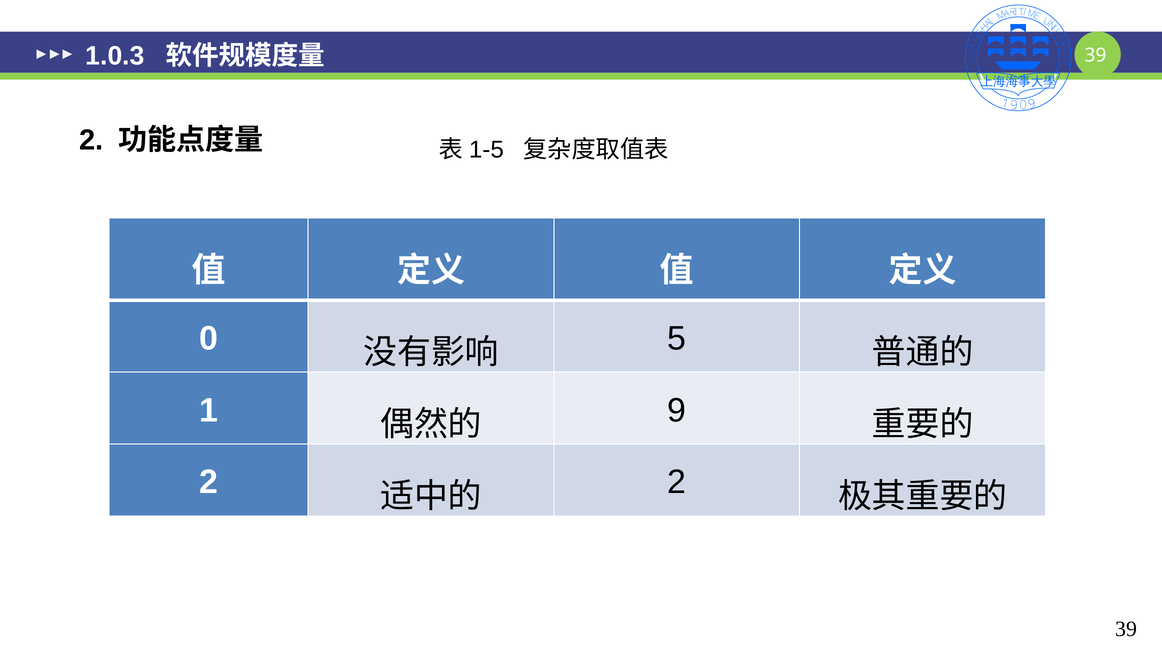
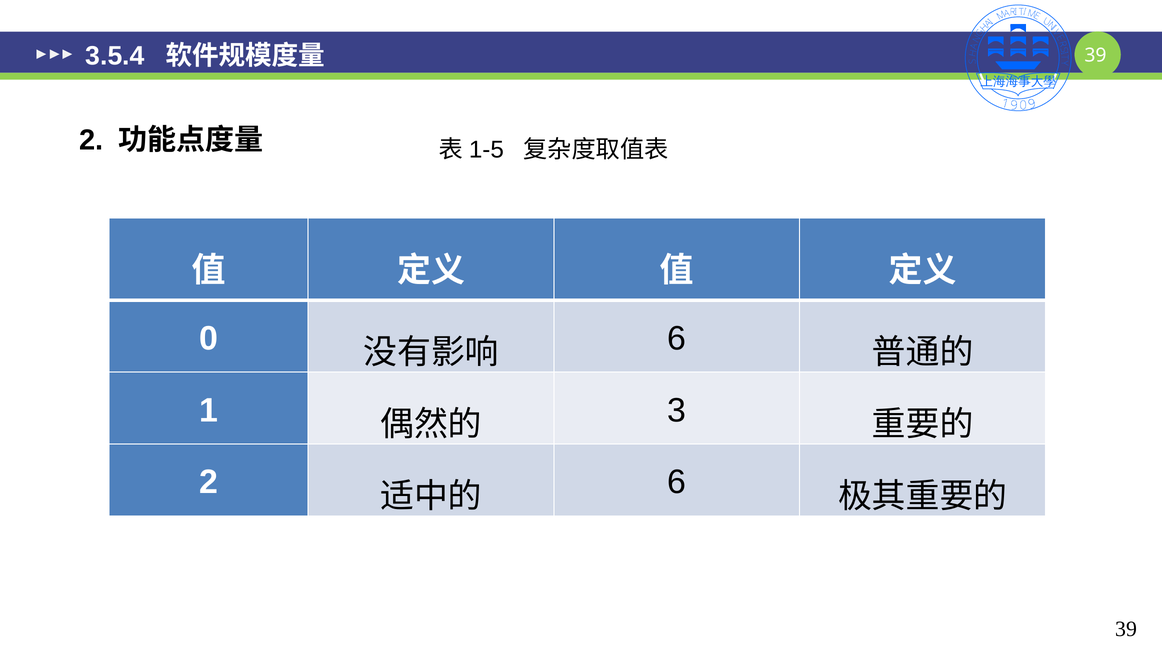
1.0.3: 1.0.3 -> 3.5.4 (115, 56)
5: 5 -> 6 (677, 338)
9: 9 -> 3 (677, 410)
2: 2 -> 6 (677, 482)
